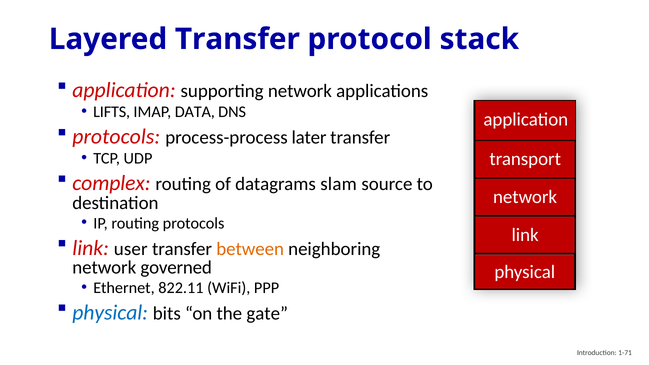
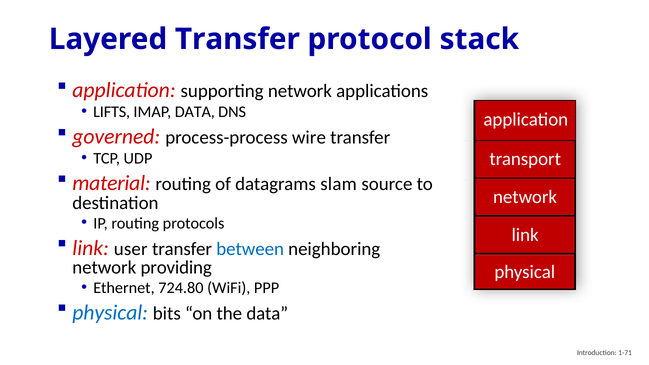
protocols: protocols -> governed (116, 137)
later: later -> wire (309, 138)
complex: complex -> material (111, 183)
between colour: orange -> blue (250, 249)
governed: governed -> providing (176, 267)
822.11: 822.11 -> 724.80 (181, 288)
the gate: gate -> data (267, 313)
